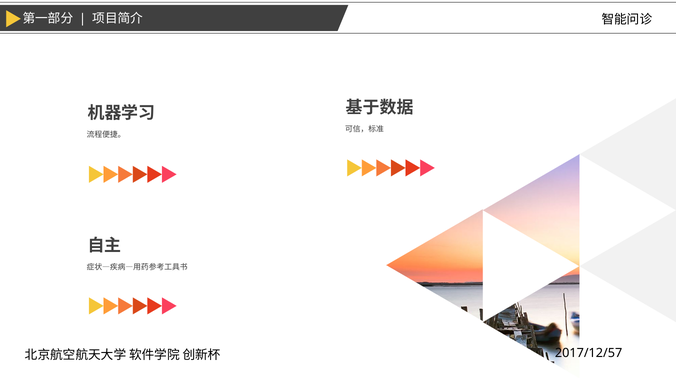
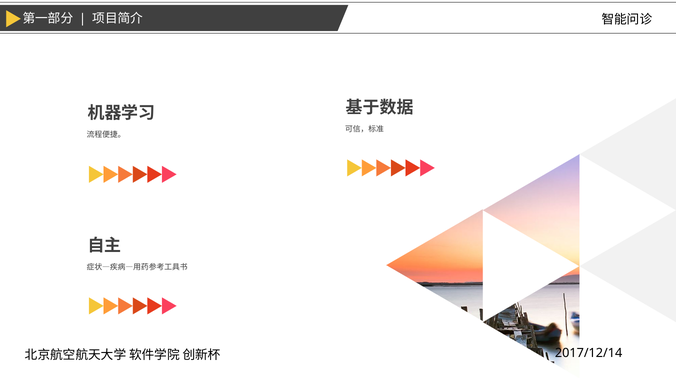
2017/12/57: 2017/12/57 -> 2017/12/14 (589, 353)
